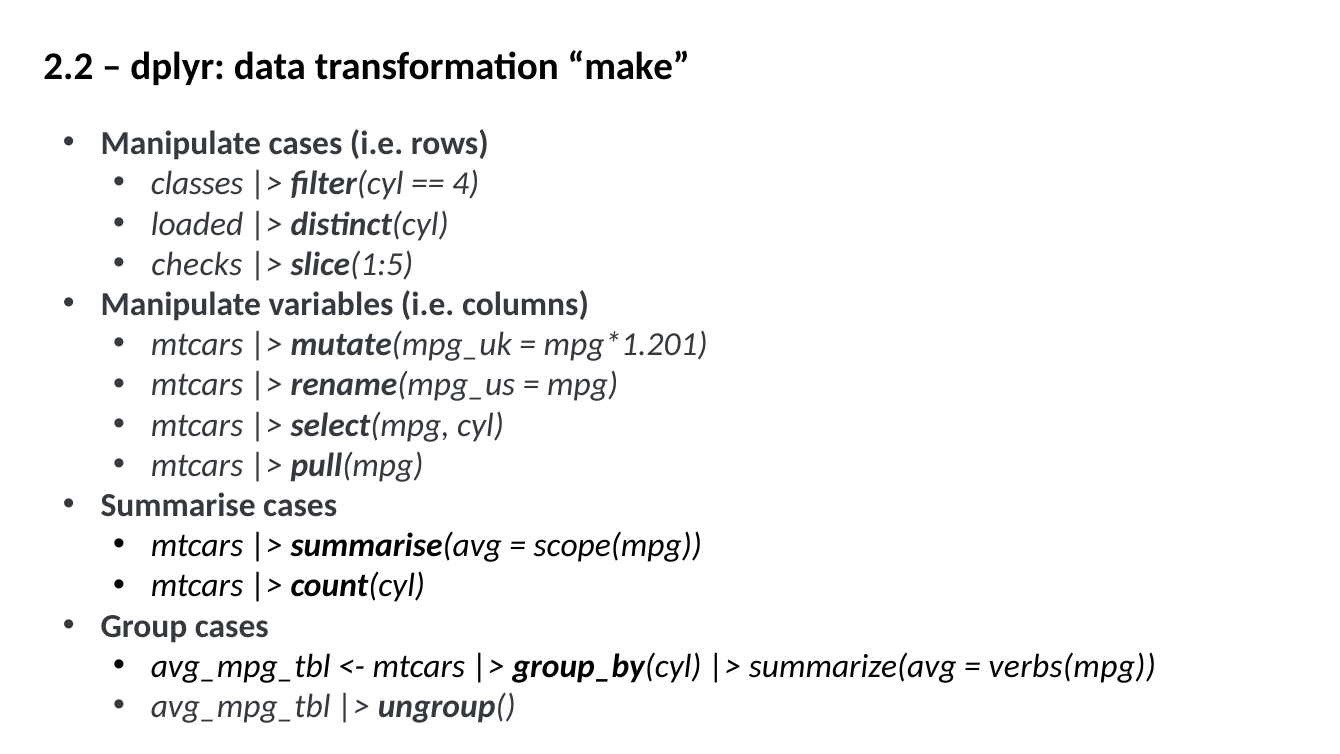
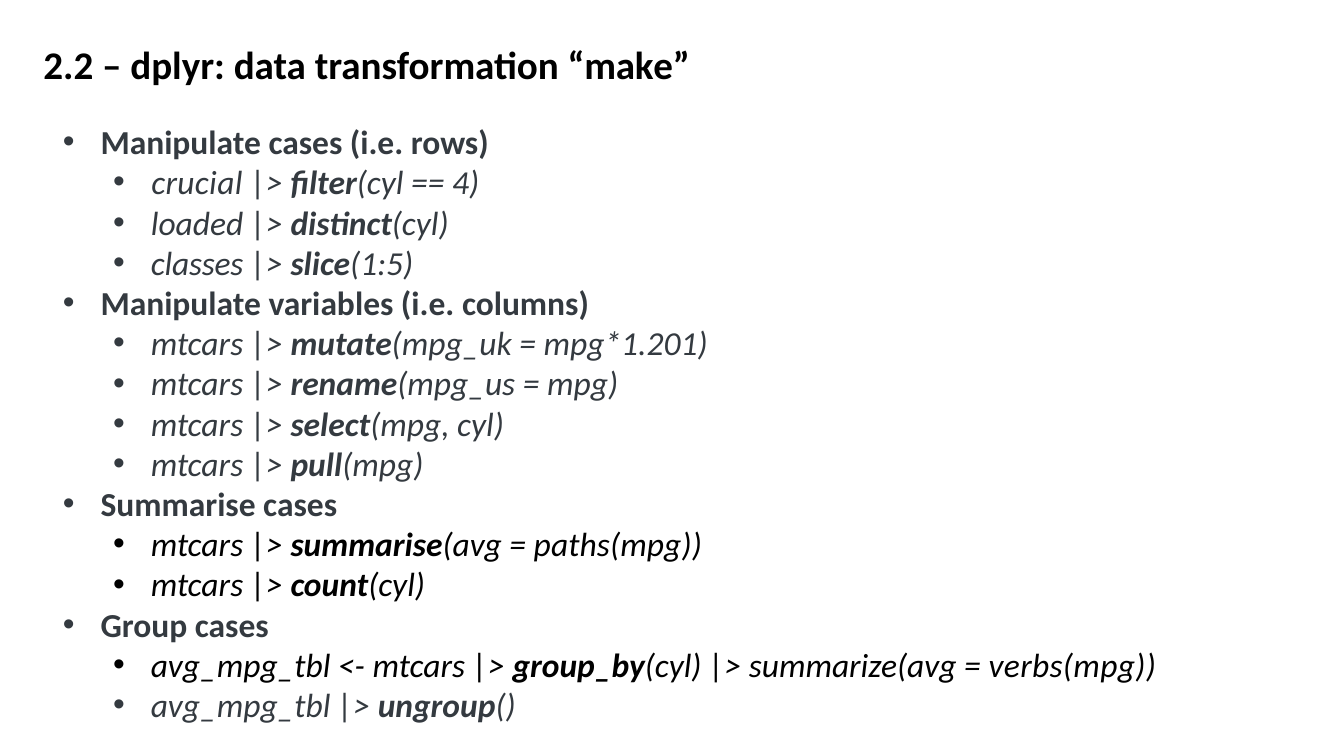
classes: classes -> crucial (197, 184)
checks: checks -> classes (197, 264)
scope(mpg: scope(mpg -> paths(mpg (618, 545)
